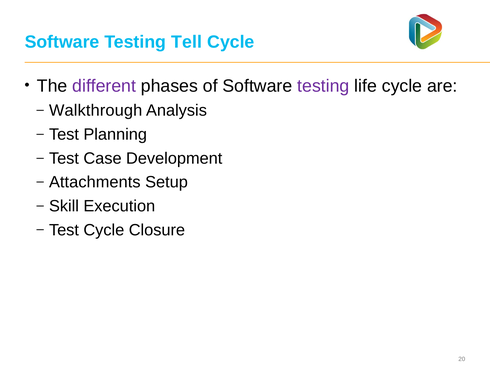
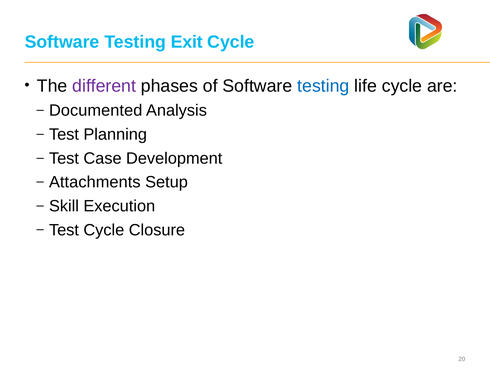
Tell: Tell -> Exit (187, 42)
testing colour: purple -> blue (323, 86)
Walkthrough: Walkthrough -> Documented (96, 110)
